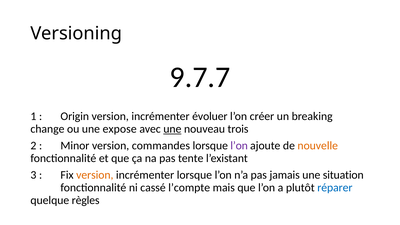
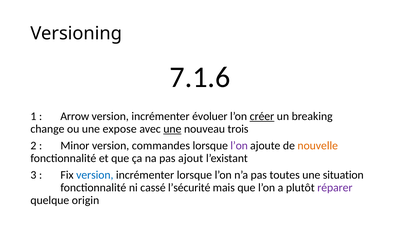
9.7.7: 9.7.7 -> 7.1.6 (200, 77)
Origin: Origin -> Arrow (75, 116)
créer underline: none -> present (262, 116)
tente: tente -> ajout (191, 158)
version colour: orange -> blue (95, 175)
jamais: jamais -> toutes (285, 175)
l’compte: l’compte -> l’sécurité (189, 188)
réparer colour: blue -> purple (335, 188)
règles: règles -> origin (86, 200)
